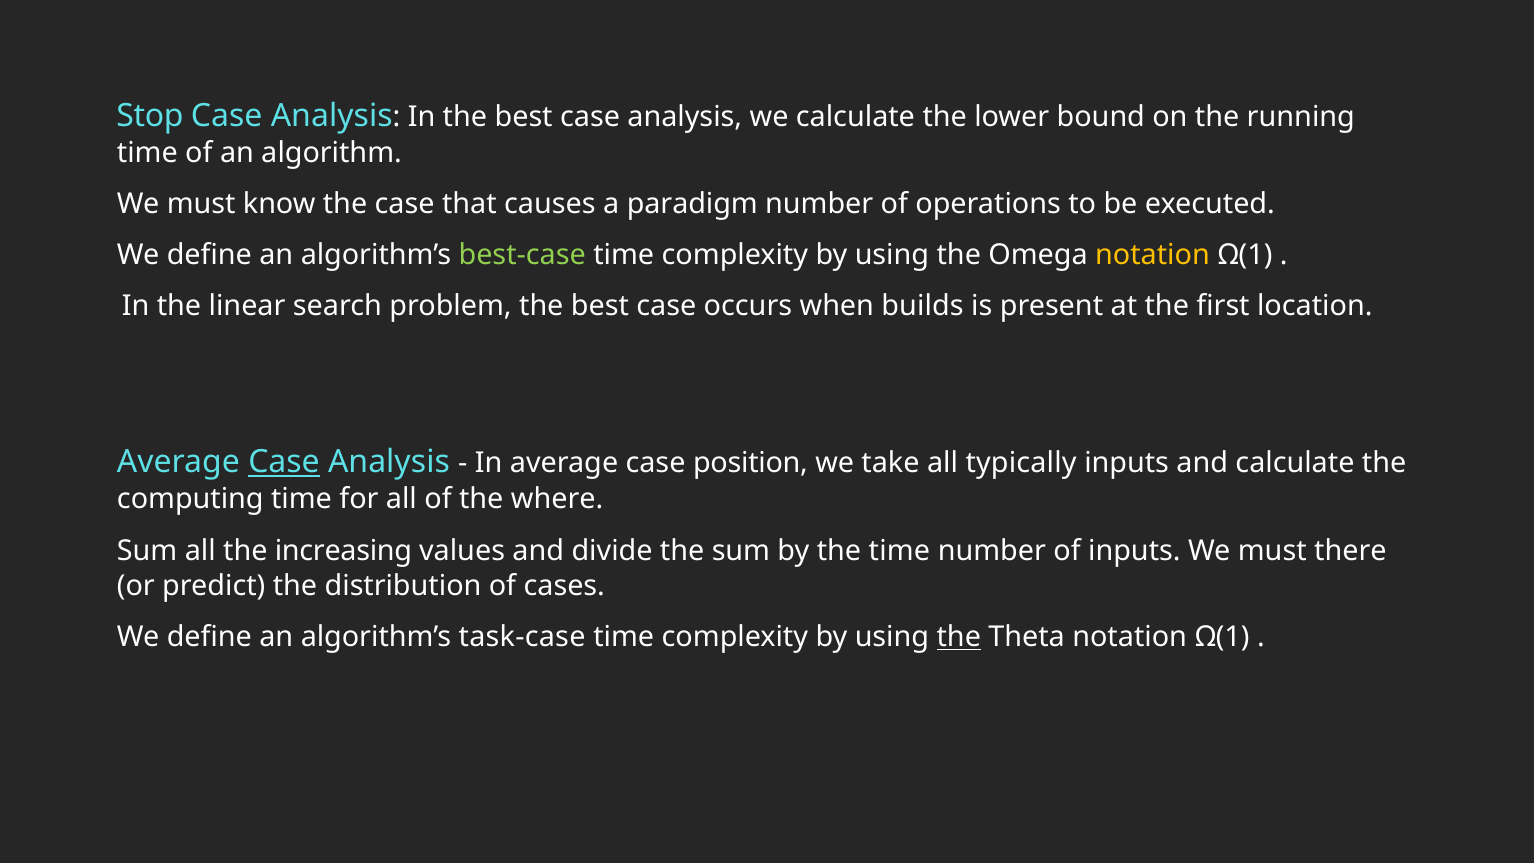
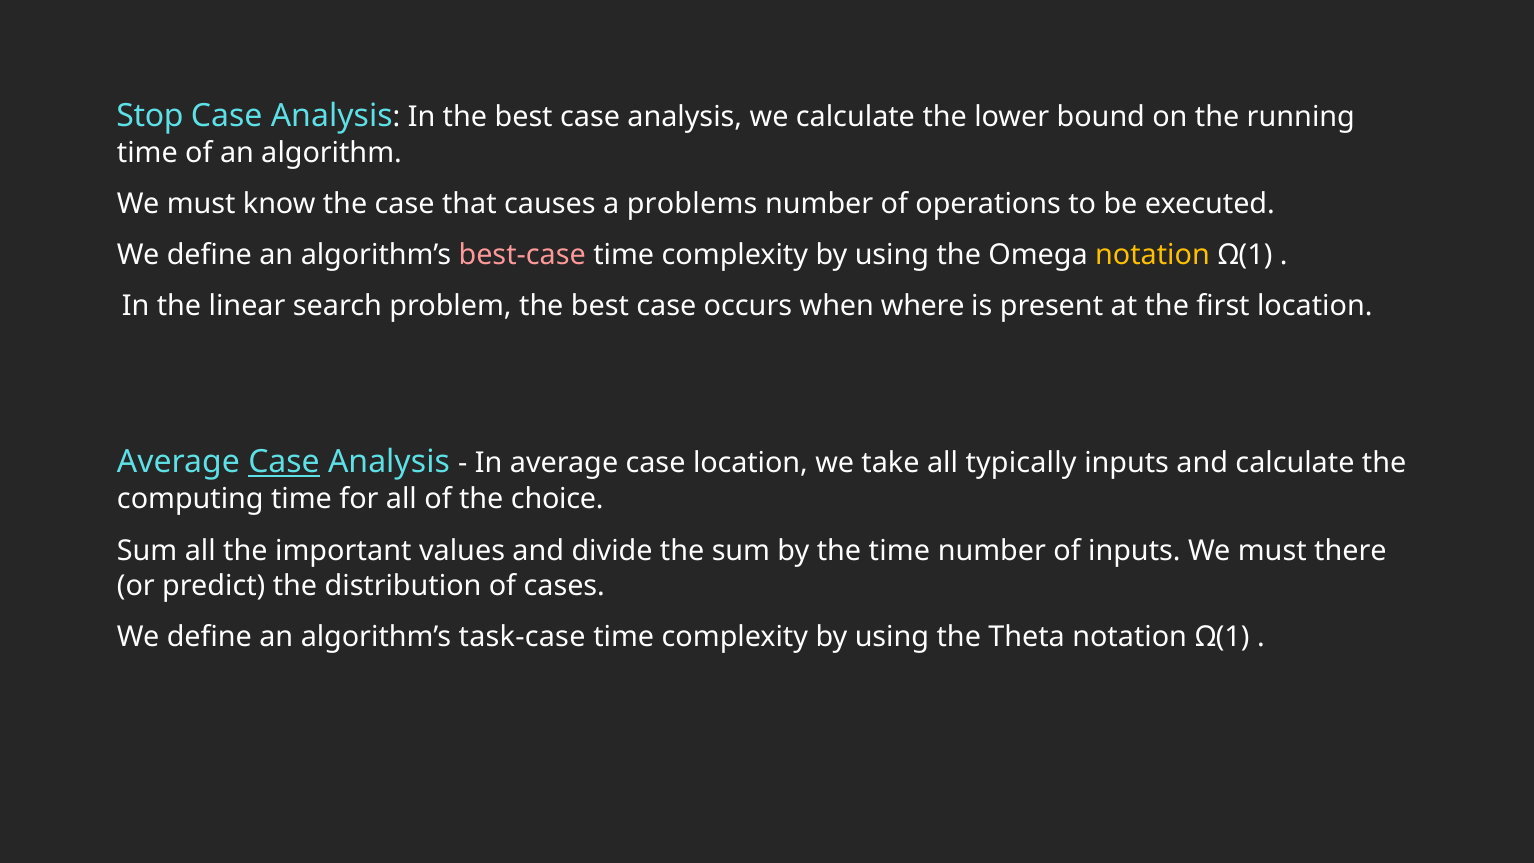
paradigm: paradigm -> problems (692, 204)
best-case colour: light green -> pink (522, 255)
builds: builds -> where (923, 306)
case position: position -> location (750, 463)
where: where -> choice (557, 499)
increasing: increasing -> important (343, 551)
the underline: present -> none (959, 637)
